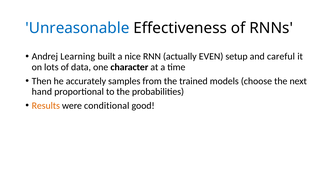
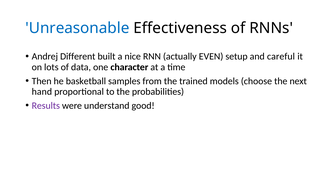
Learning: Learning -> Different (78, 56)
accurately: accurately -> basketball (86, 81)
Results colour: orange -> purple (46, 106)
conditional: conditional -> understand (107, 106)
